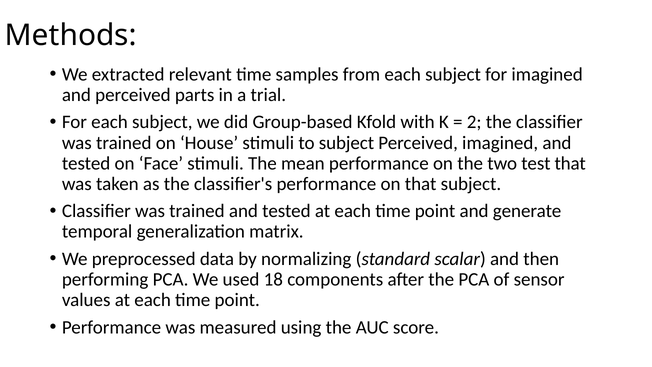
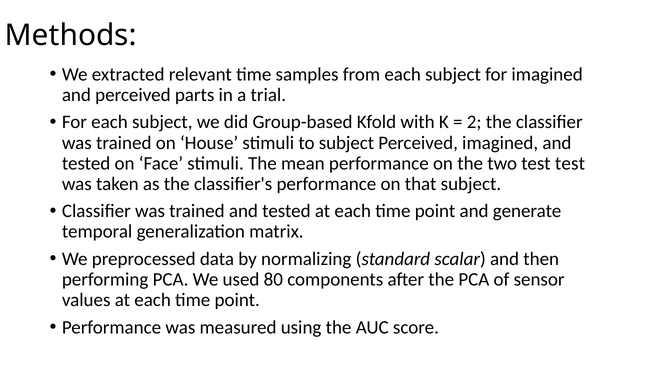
test that: that -> test (570, 163)
18: 18 -> 80 (273, 279)
